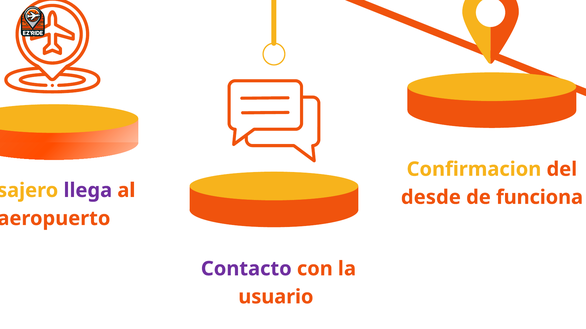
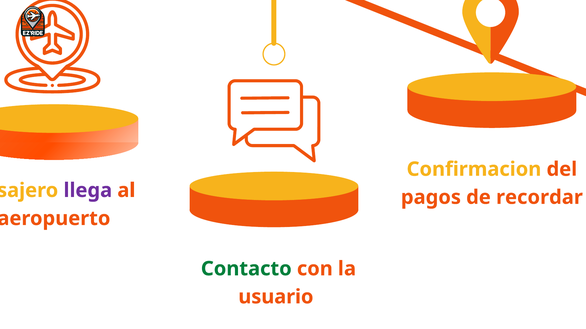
desde: desde -> pagos (431, 198)
funciona: funciona -> recordar (539, 198)
Contacto colour: purple -> green (246, 269)
